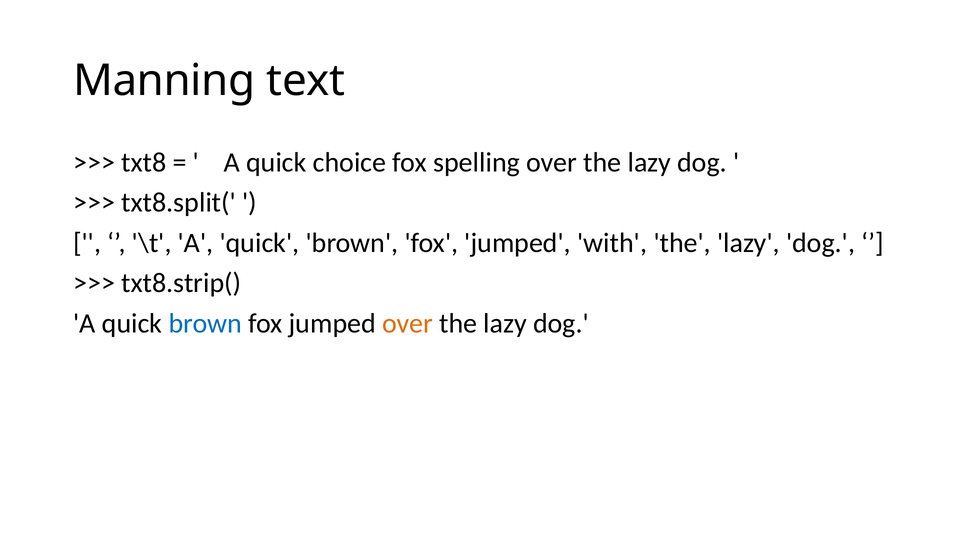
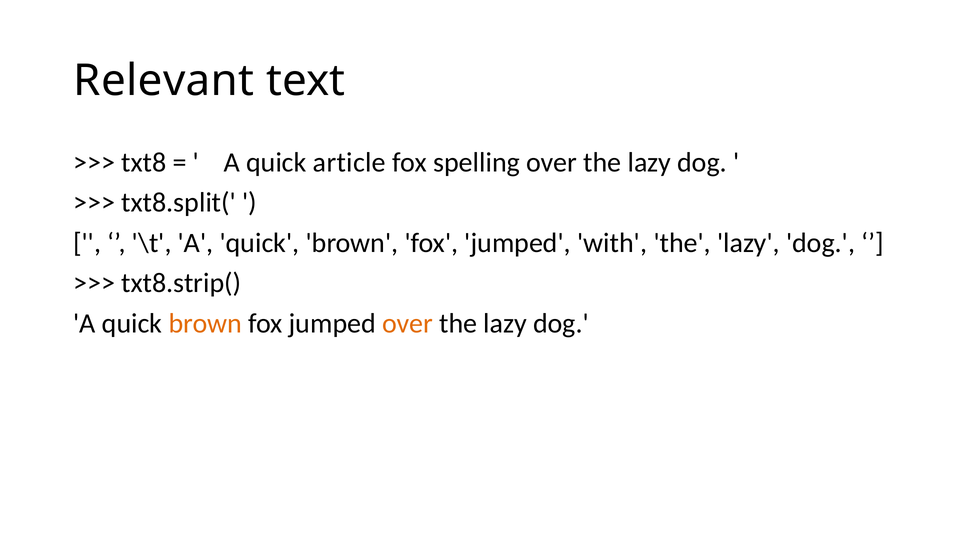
Manning: Manning -> Relevant (164, 81)
choice: choice -> article (349, 162)
brown colour: blue -> orange (205, 324)
